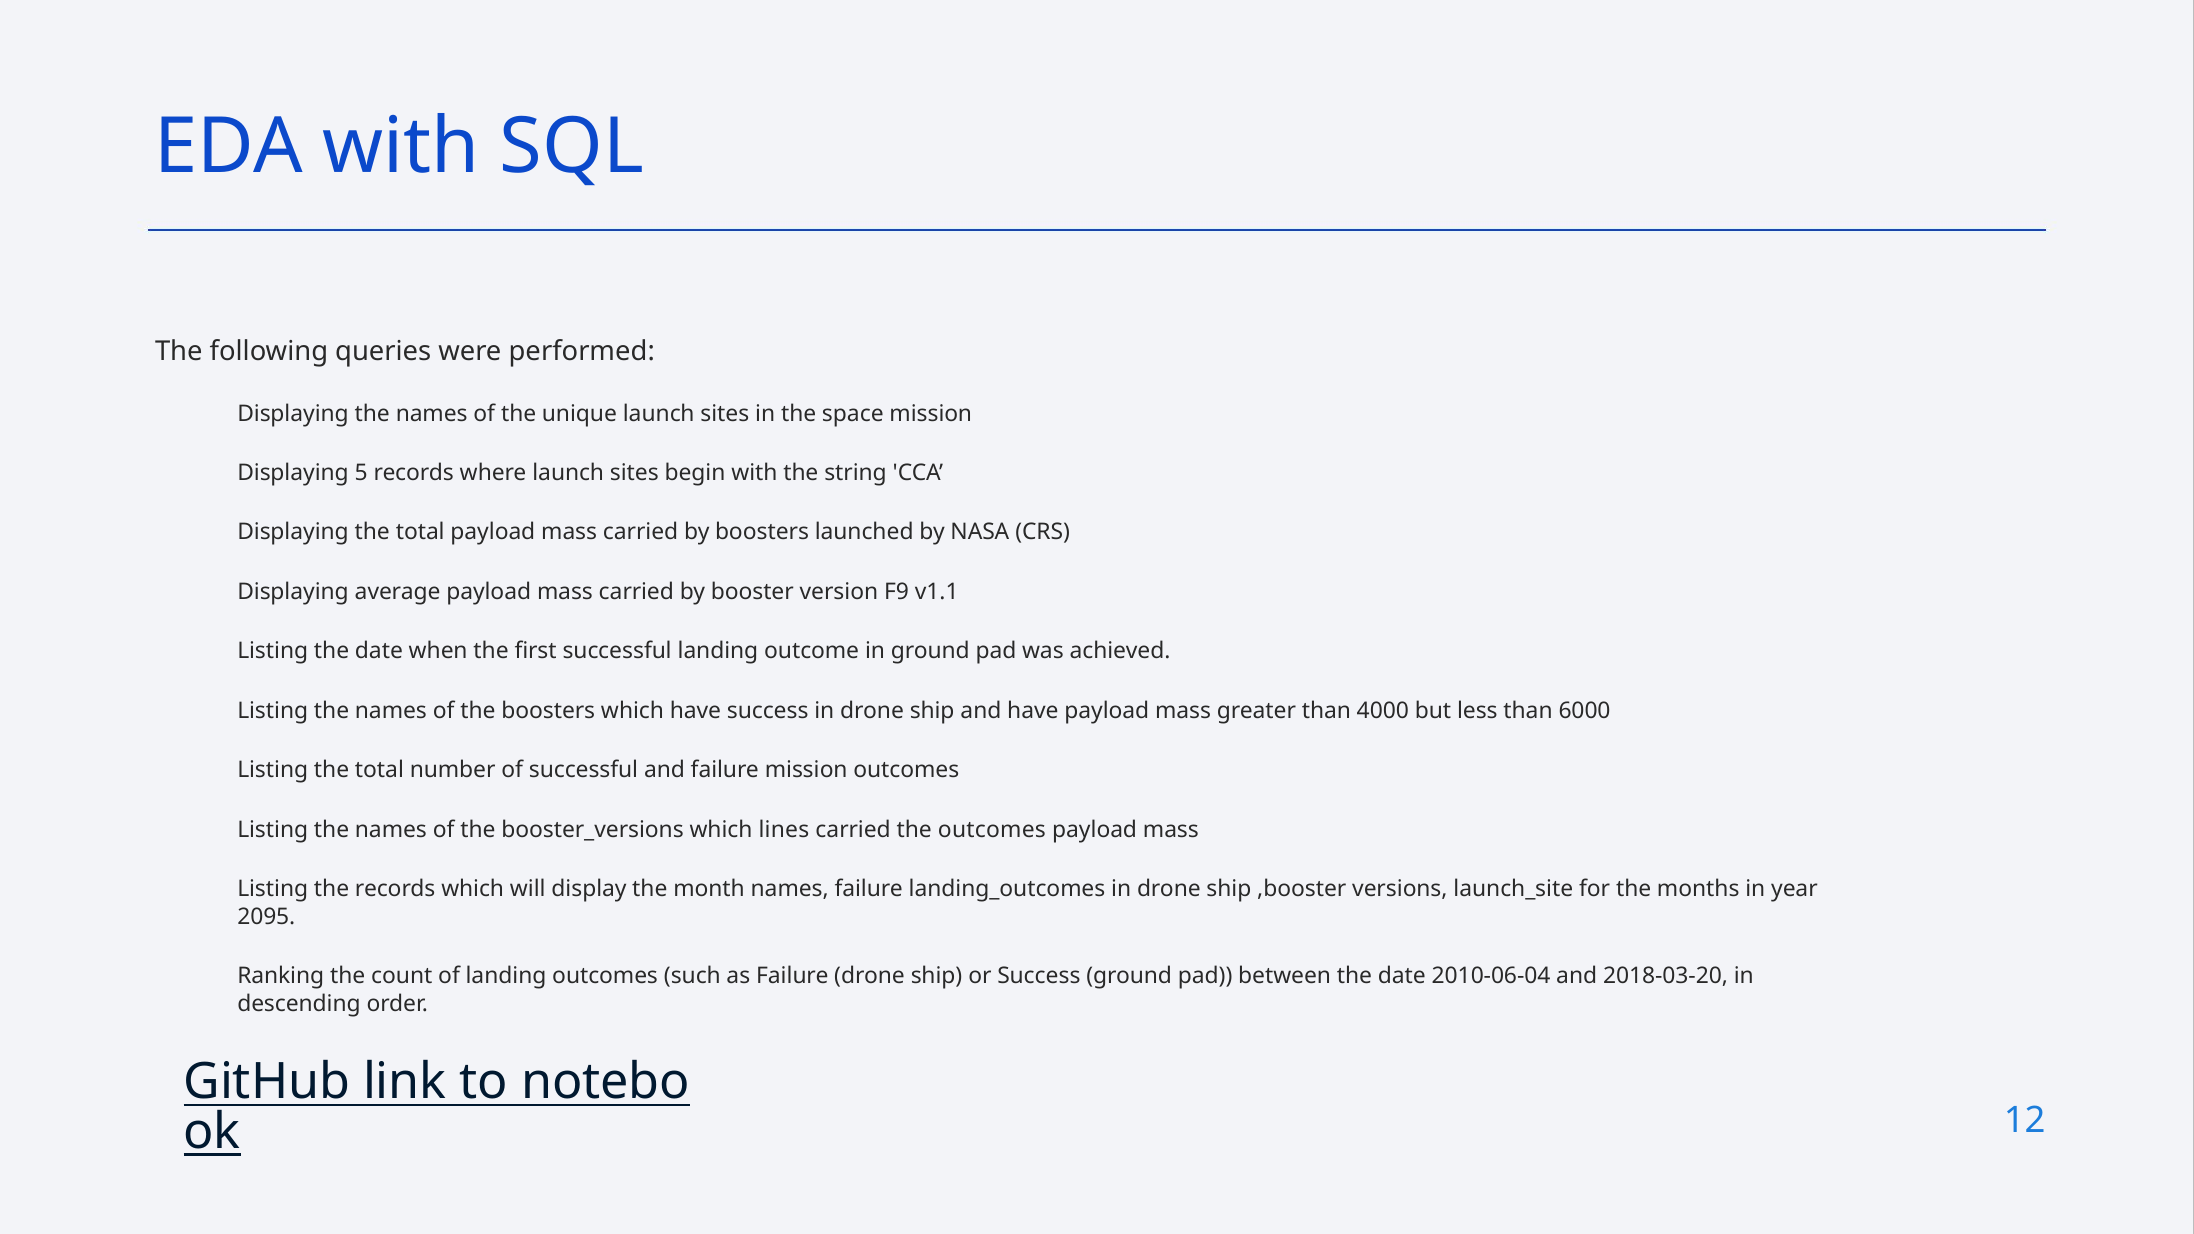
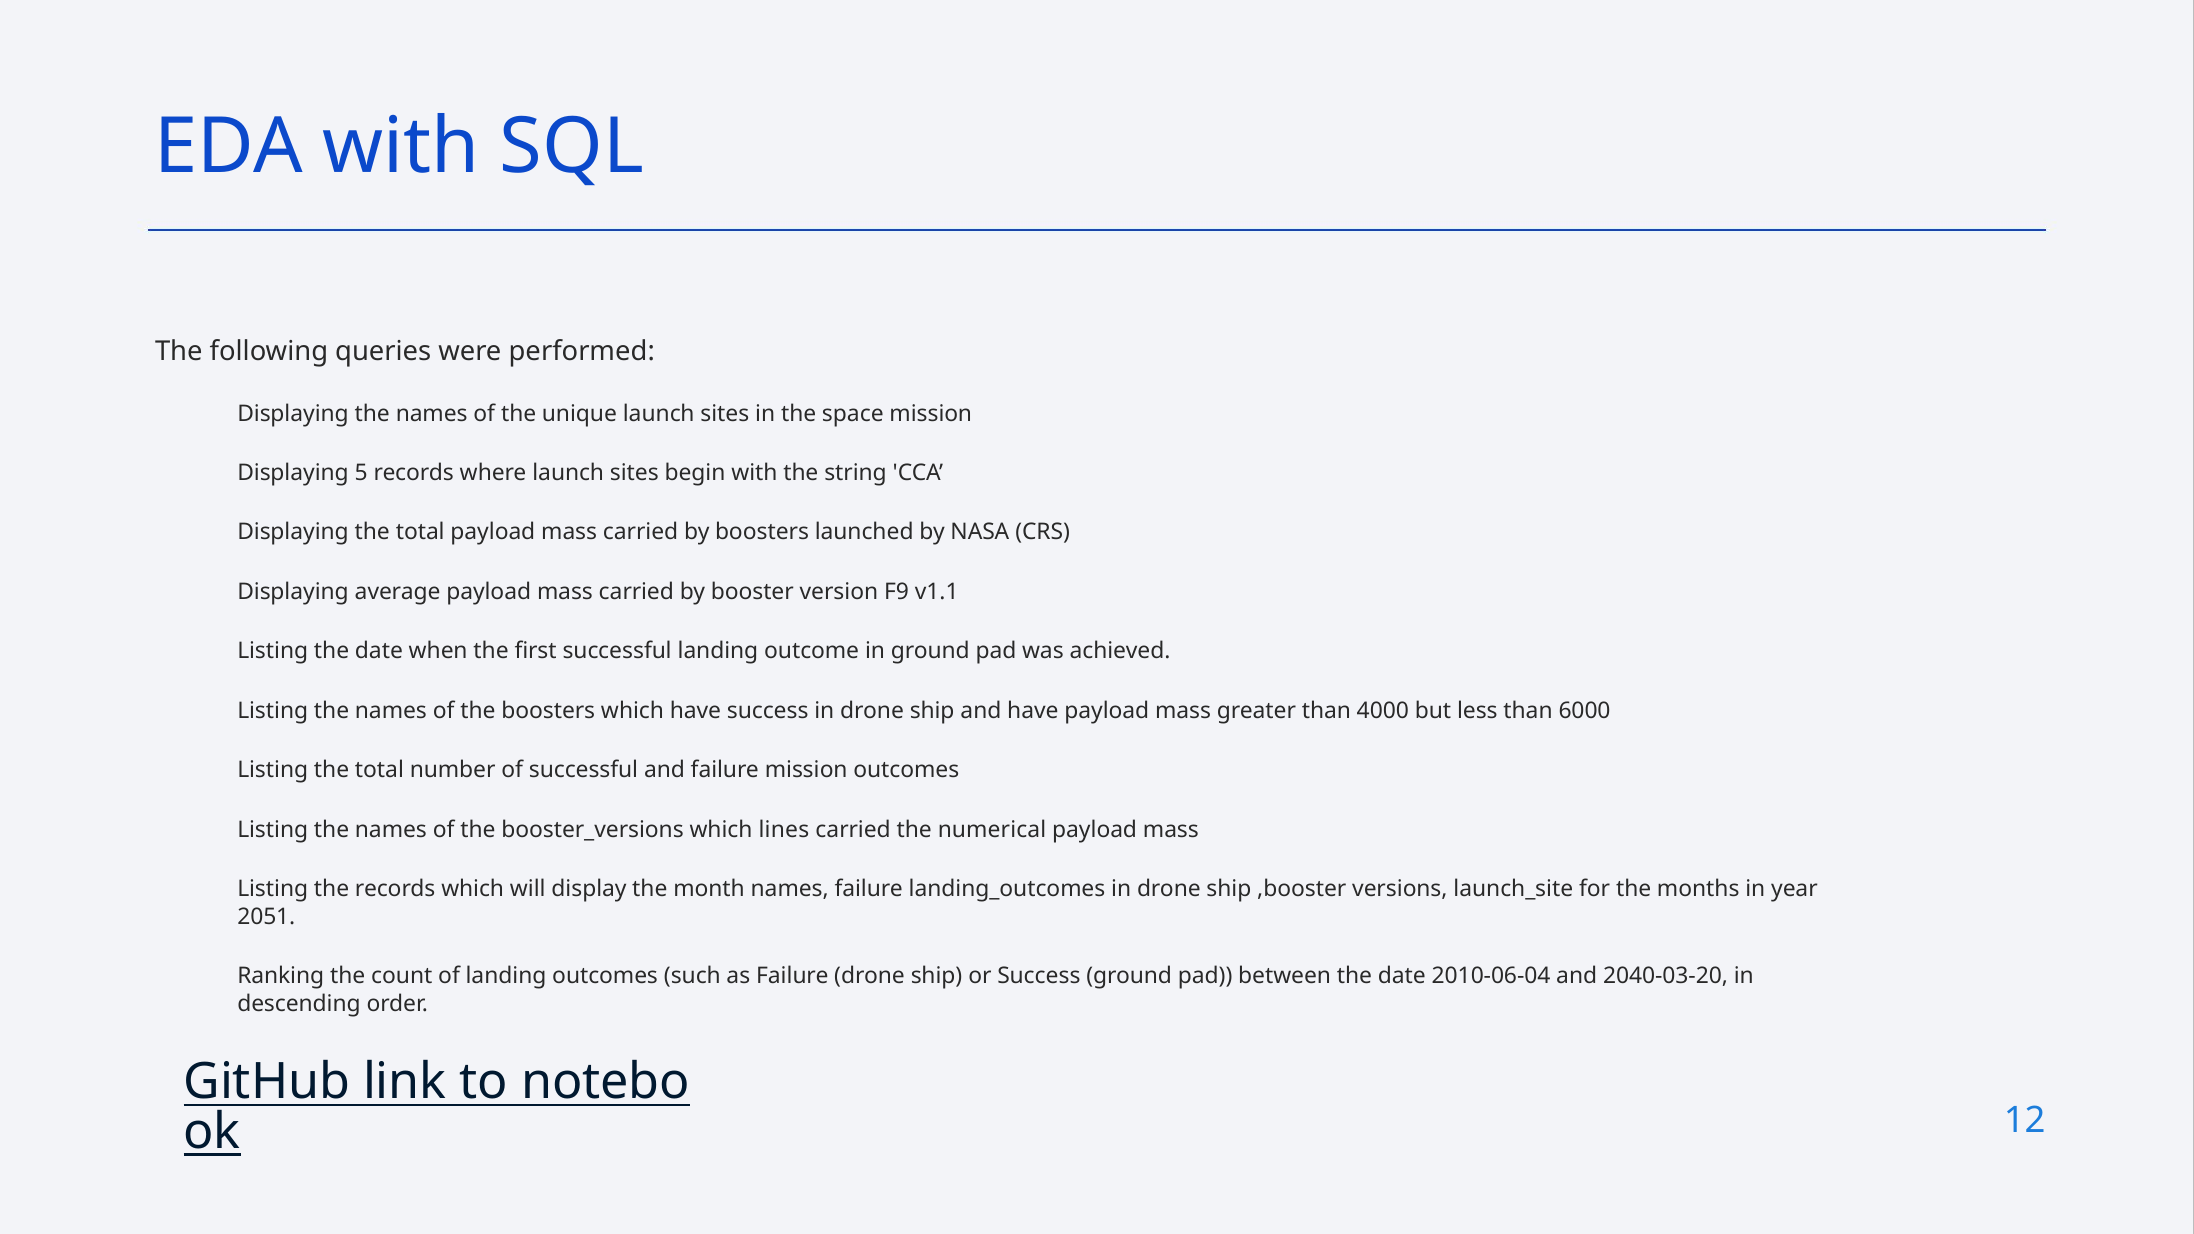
the outcomes: outcomes -> numerical (992, 830)
2095: 2095 -> 2051 (266, 917)
2018-03-20: 2018-03-20 -> 2040-03-20 (1666, 976)
